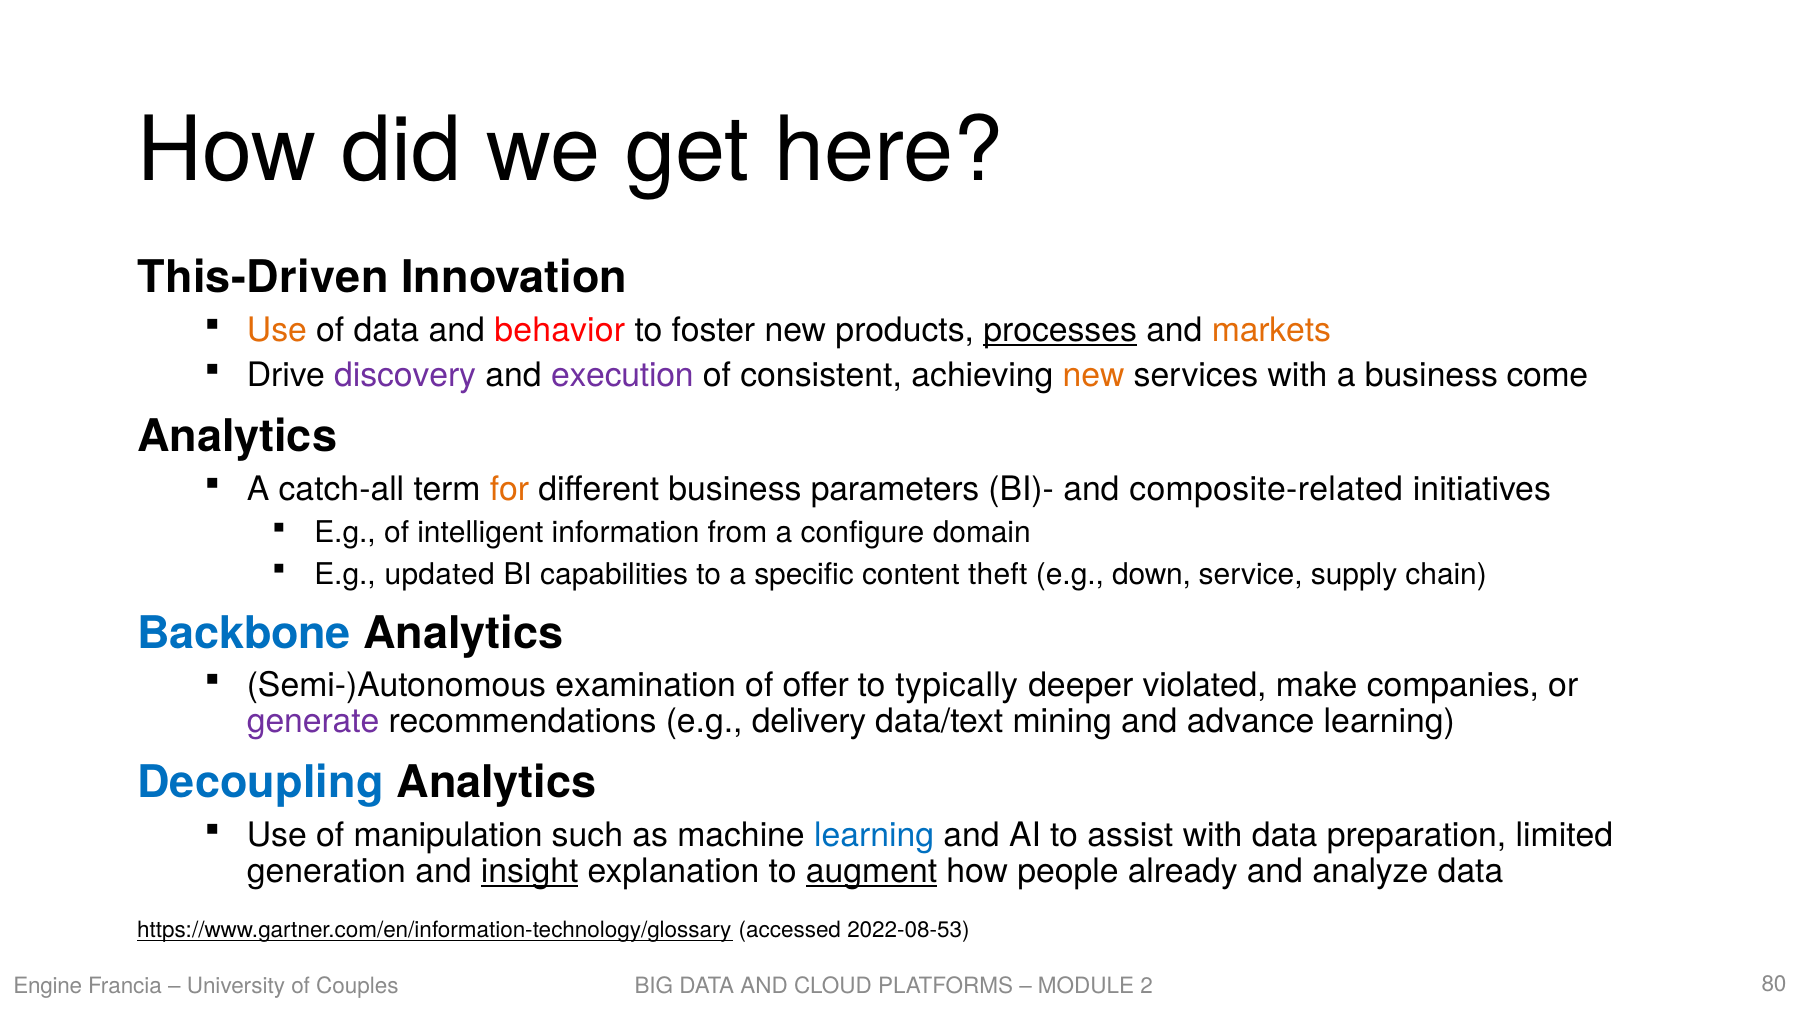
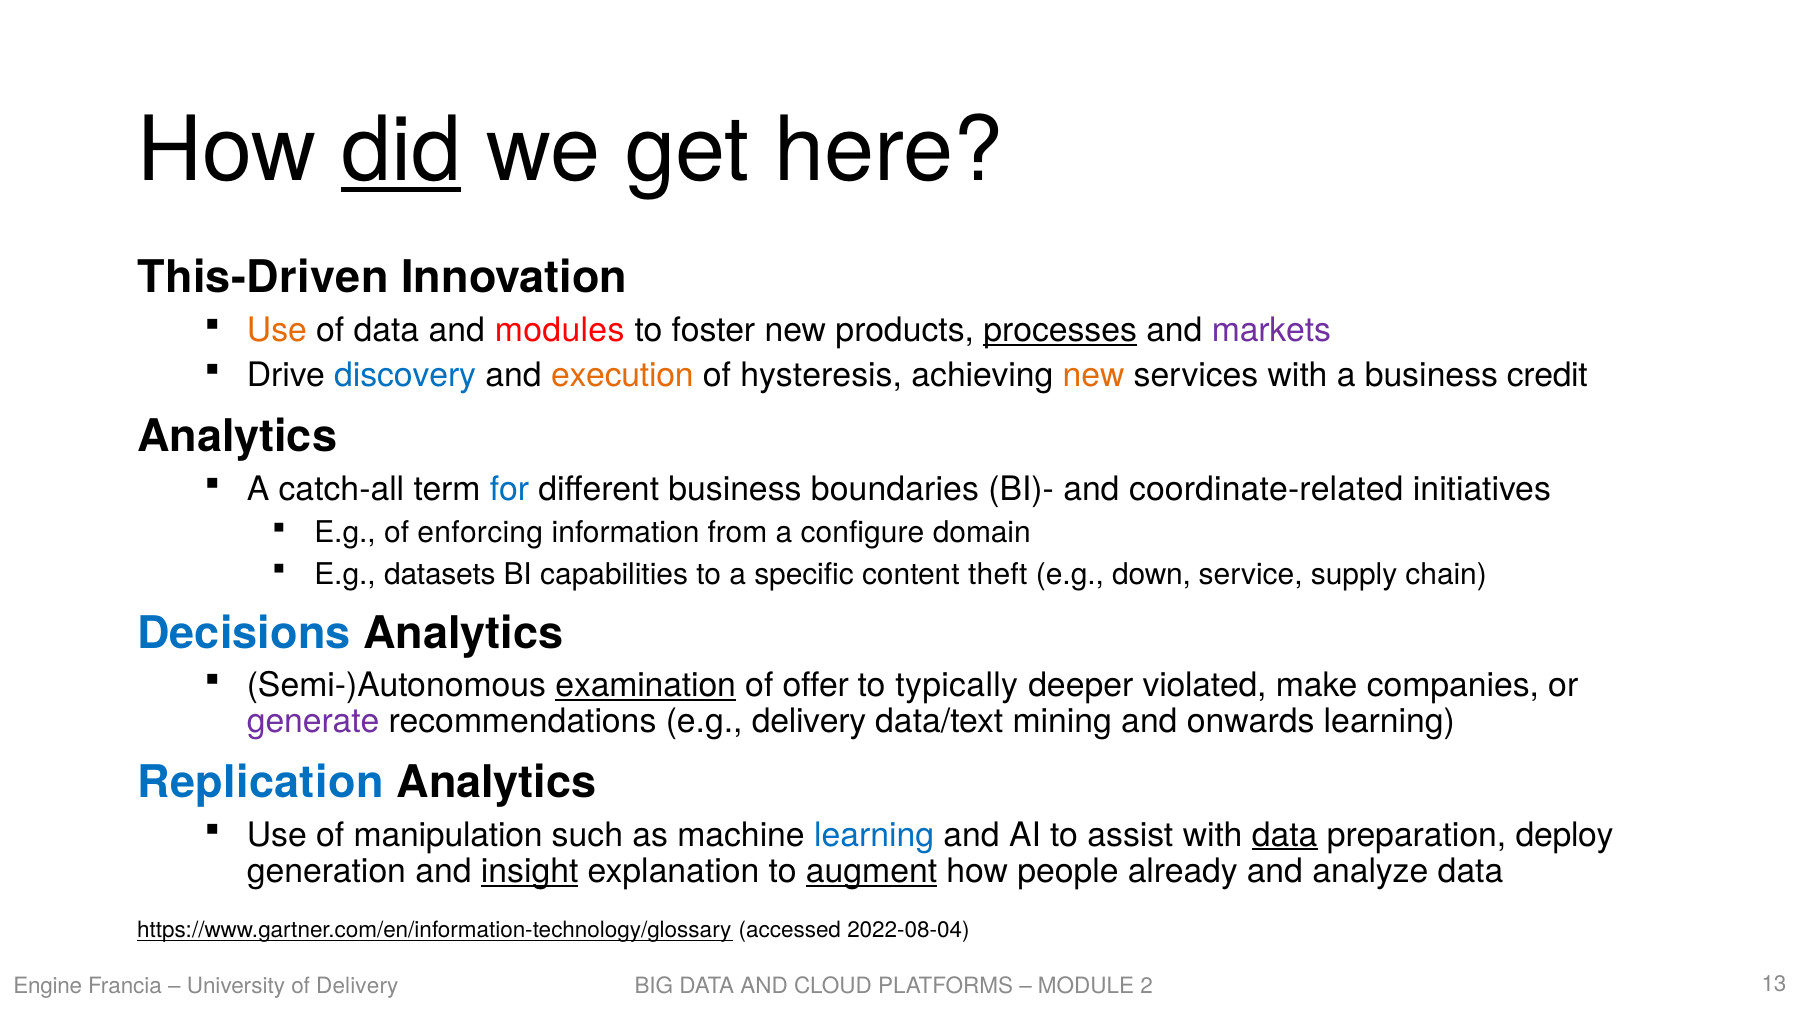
did underline: none -> present (401, 151)
behavior: behavior -> modules (560, 330)
markets colour: orange -> purple (1271, 330)
discovery colour: purple -> blue (405, 376)
execution colour: purple -> orange (622, 376)
consistent: consistent -> hysteresis (821, 376)
come: come -> credit (1547, 376)
for colour: orange -> blue (510, 489)
parameters: parameters -> boundaries (895, 489)
composite-related: composite-related -> coordinate-related (1266, 489)
intelligent: intelligent -> enforcing (480, 533)
updated: updated -> datasets (440, 575)
Backbone: Backbone -> Decisions (244, 634)
examination underline: none -> present (646, 686)
advance: advance -> onwards (1251, 722)
Decoupling: Decoupling -> Replication (260, 783)
data underline: none -> present (1285, 835)
limited: limited -> deploy (1565, 835)
2022-08-53: 2022-08-53 -> 2022-08-04 (908, 931)
of Couples: Couples -> Delivery (357, 987)
80: 80 -> 13 (1774, 985)
